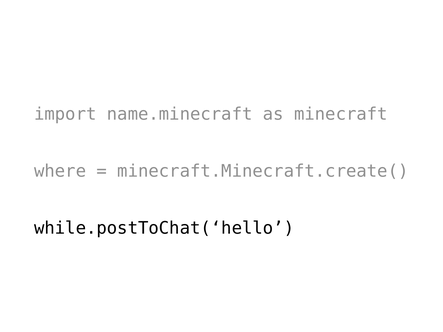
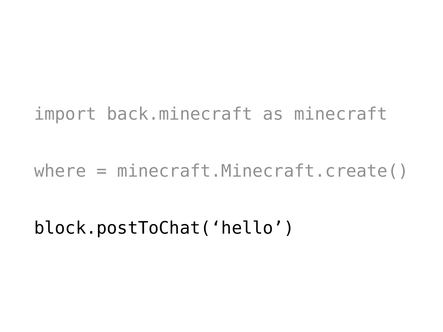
name.minecraft: name.minecraft -> back.minecraft (180, 114)
while.postToChat(‘hello: while.postToChat(‘hello -> block.postToChat(‘hello (164, 228)
